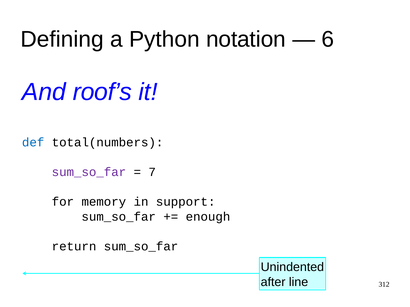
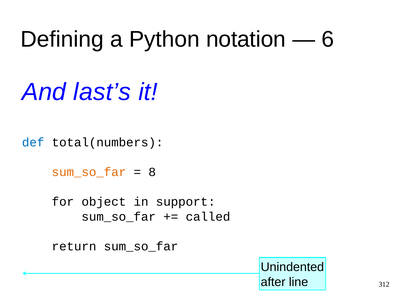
roof’s: roof’s -> last’s (102, 92)
sum_so_far colour: purple -> orange (89, 172)
7: 7 -> 8 (152, 172)
memory: memory -> object (104, 202)
enough: enough -> called (208, 217)
